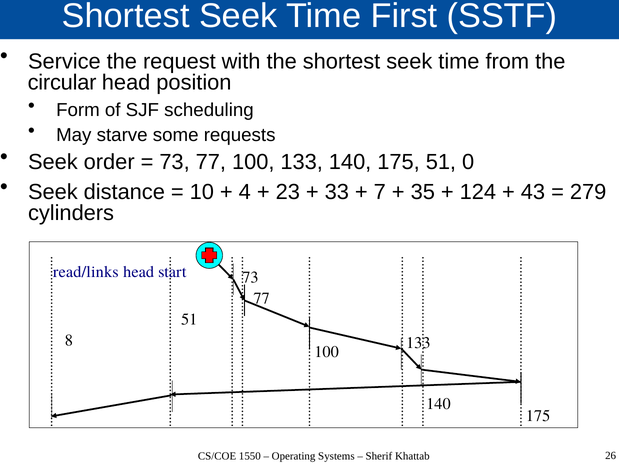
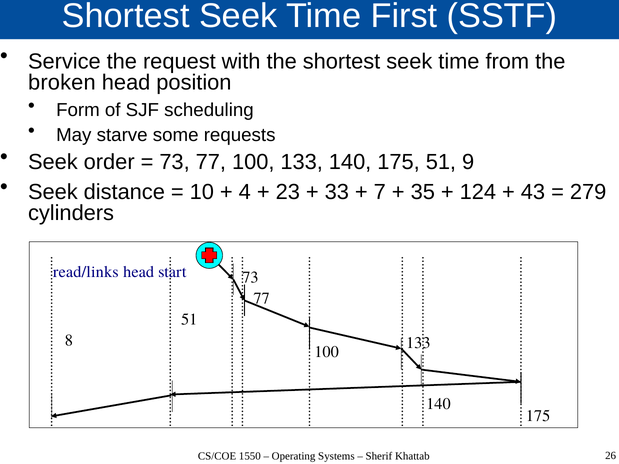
circular: circular -> broken (62, 82)
0: 0 -> 9 (468, 162)
